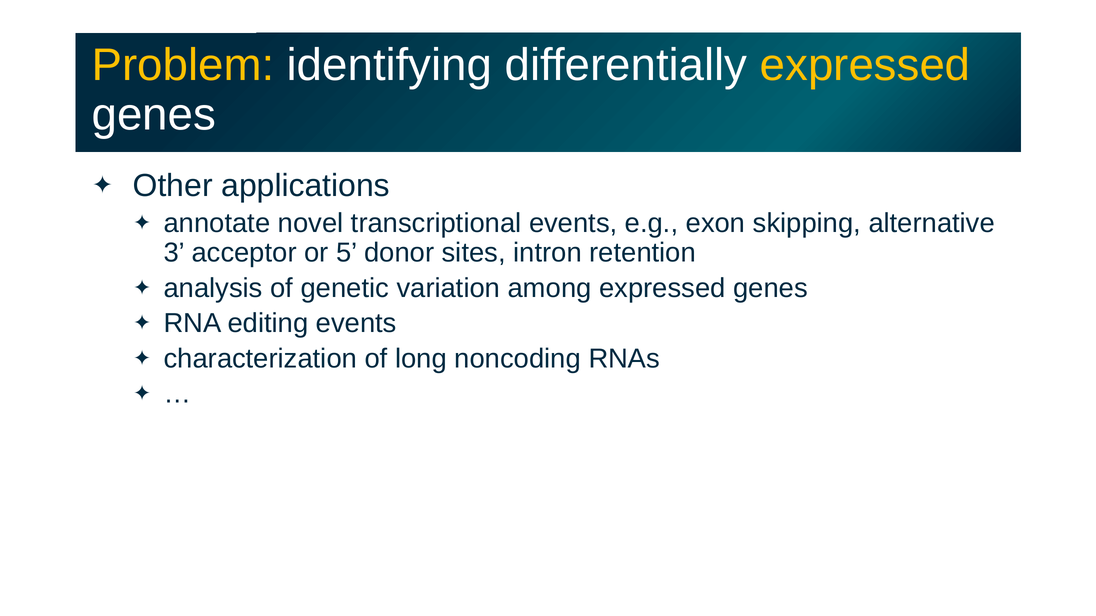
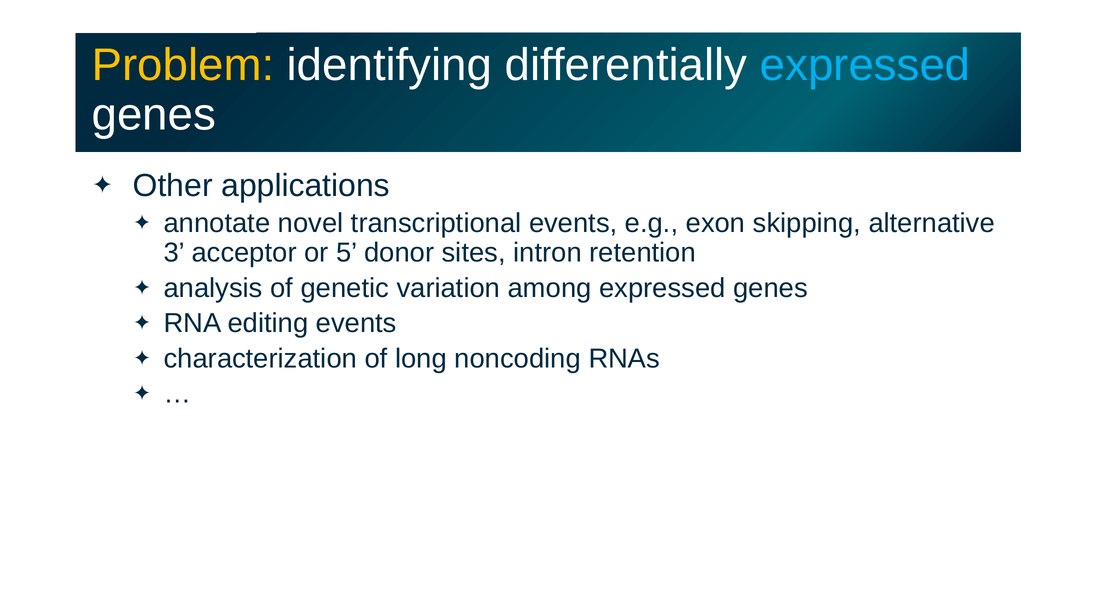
expressed colour: yellow -> light blue (865, 65)
